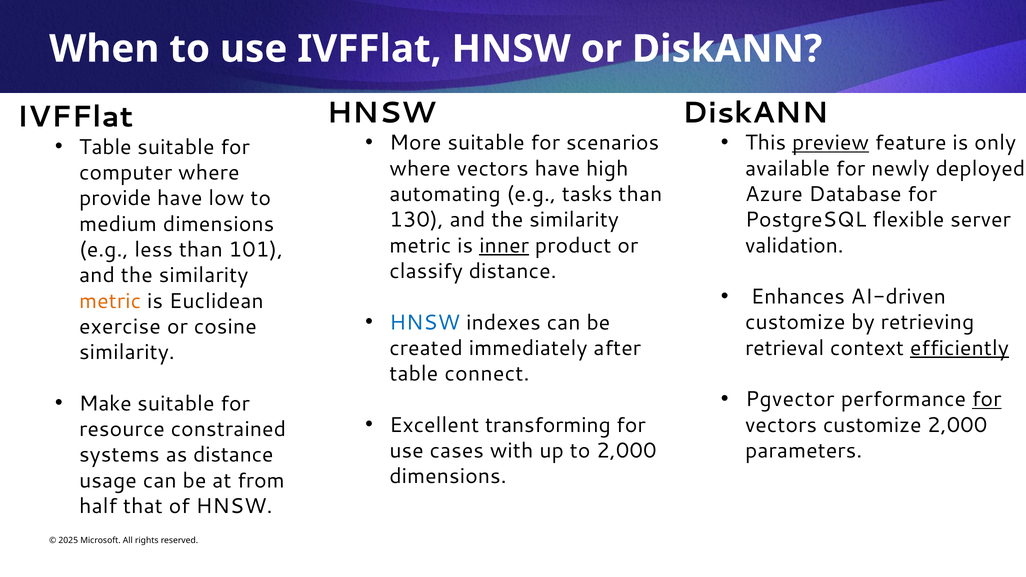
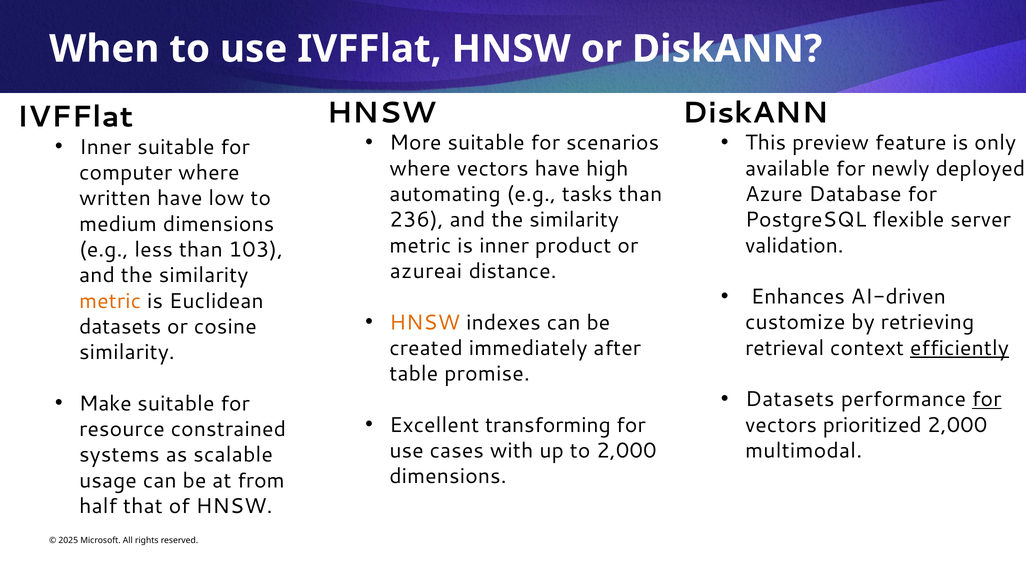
preview underline: present -> none (831, 143)
Table: Table -> Inner (105, 147)
provide: provide -> written (115, 198)
130: 130 -> 236 (417, 220)
inner underline: present -> none (504, 246)
101: 101 -> 103 (256, 250)
classify: classify -> azureai (426, 271)
HNSW colour: blue -> orange (425, 323)
exercise: exercise -> datasets (120, 327)
connect: connect -> promise (487, 374)
Pgvector: Pgvector -> Datasets (790, 399)
vectors customize: customize -> prioritized (872, 425)
parameters: parameters -> multimodal (804, 451)
as distance: distance -> scalable (233, 455)
